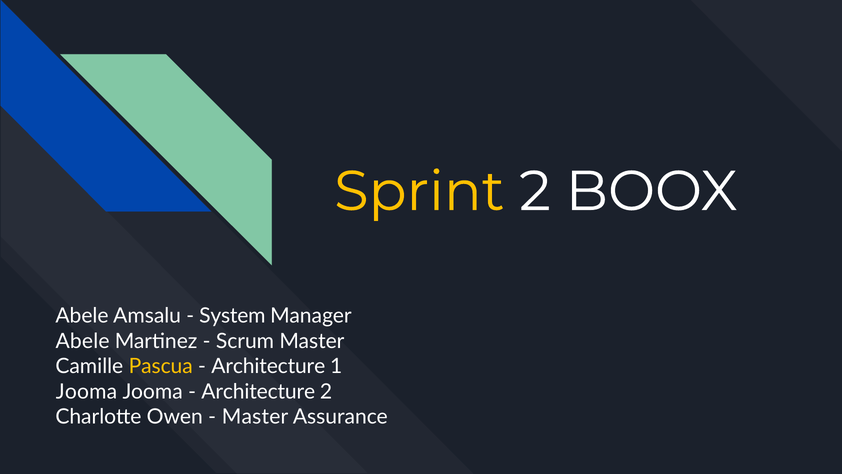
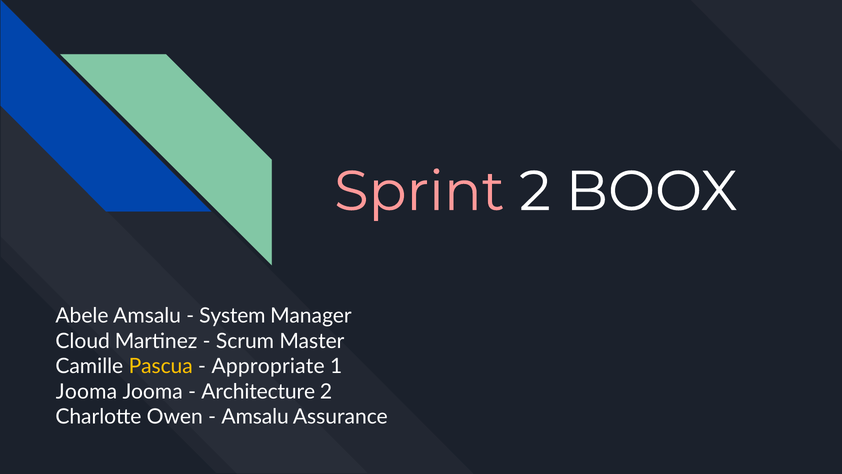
Sprint colour: yellow -> pink (419, 191)
Abele: Abele -> Cloud (83, 341)
Architecture: Architecture -> Appropriate (268, 366)
Master: Master -> Amsalu (255, 417)
